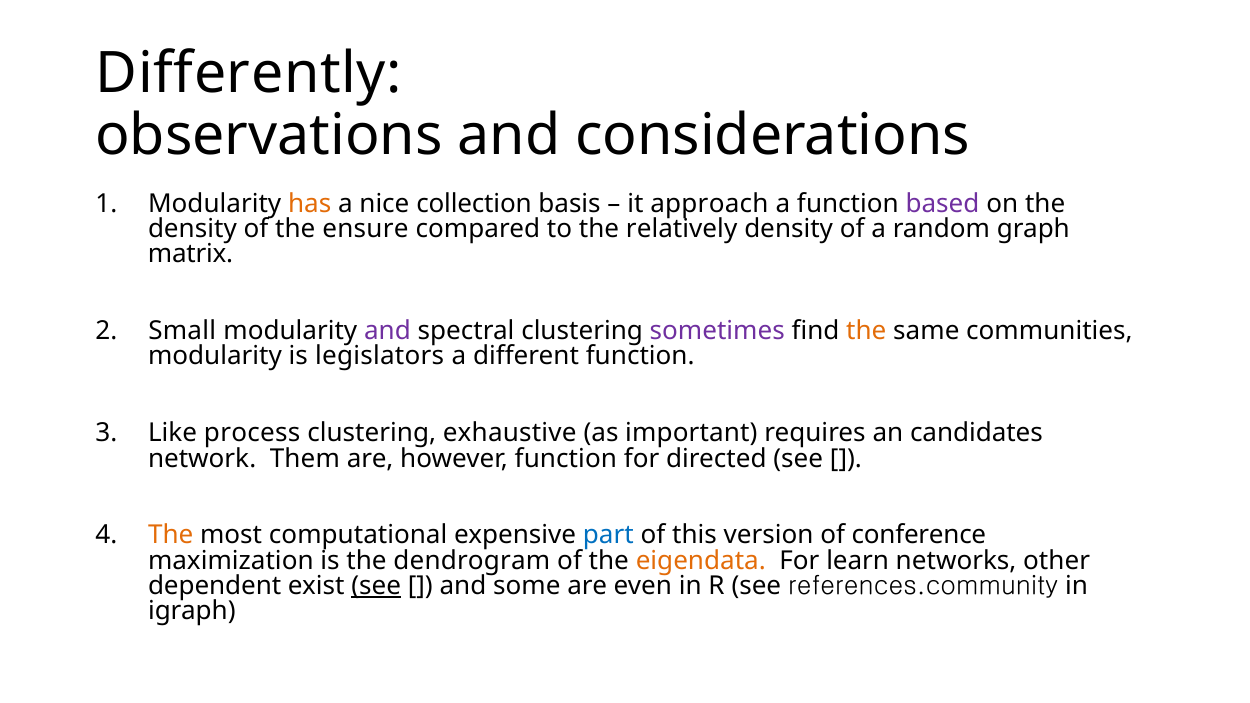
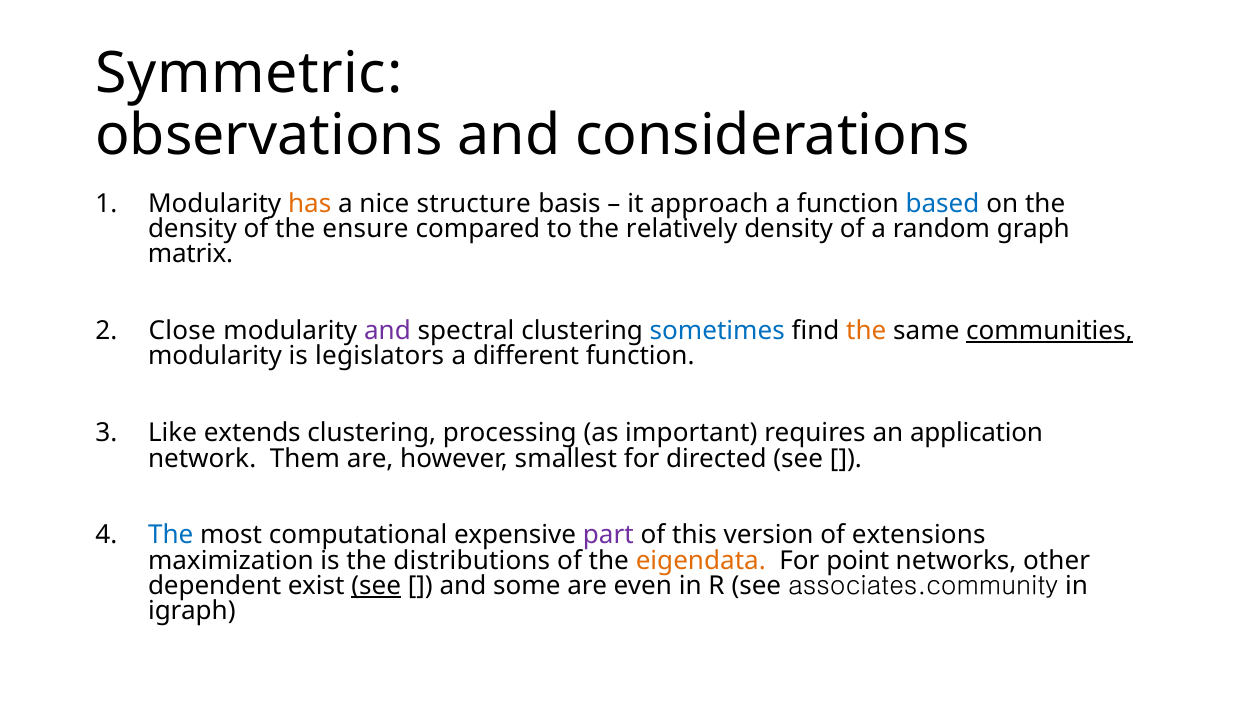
Differently: Differently -> Symmetric (249, 74)
collection: collection -> structure (474, 204)
based colour: purple -> blue (943, 204)
Small: Small -> Close (182, 331)
sometimes colour: purple -> blue (717, 331)
communities underline: none -> present (1049, 331)
process: process -> extends (252, 433)
exhaustive: exhaustive -> processing (510, 433)
candidates: candidates -> application (977, 433)
however function: function -> smallest (566, 458)
The colour: orange -> blue (171, 535)
part colour: blue -> purple (608, 535)
conference: conference -> extensions (919, 535)
dendrogram: dendrogram -> distributions (472, 561)
learn: learn -> point (858, 561)
references.community: references.community -> associates.community (923, 586)
